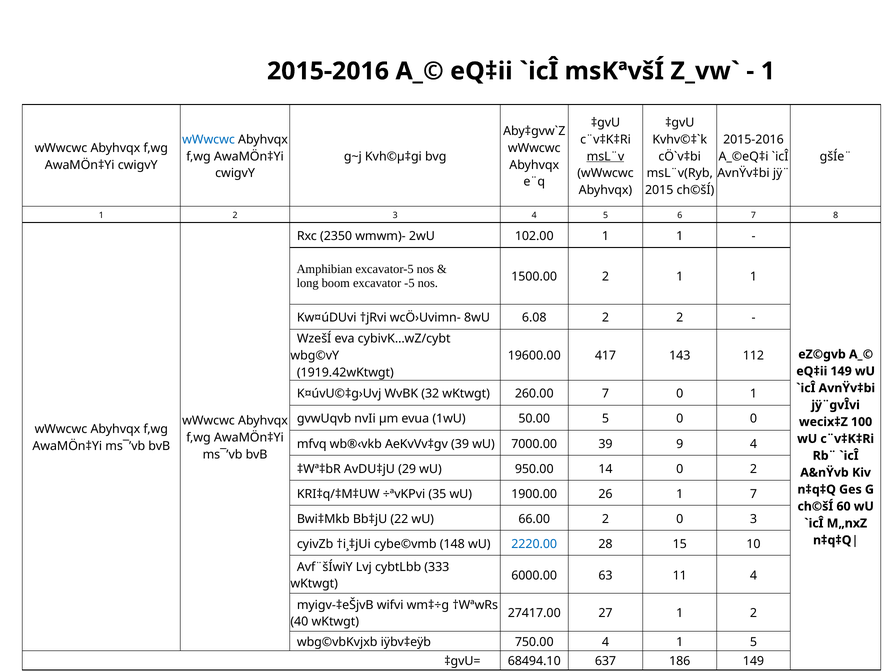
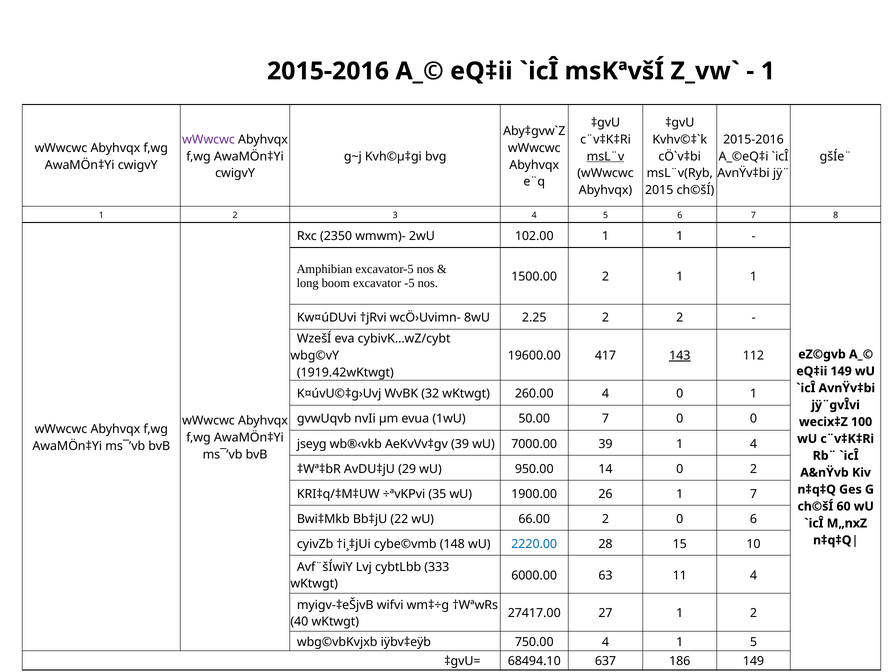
wWwcwc colour: blue -> purple (209, 140)
6.08: 6.08 -> 2.25 (534, 318)
143 underline: none -> present (680, 356)
260.00 7: 7 -> 4 (606, 394)
50.00 5: 5 -> 7 (606, 419)
mfvq: mfvq -> jseyg (312, 444)
39 9: 9 -> 1 (680, 444)
0 3: 3 -> 6 (754, 519)
